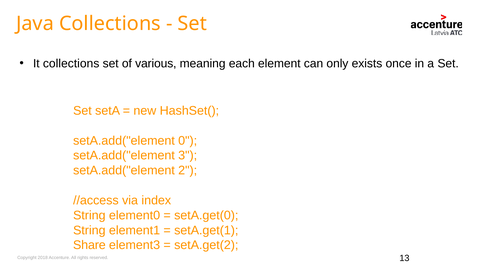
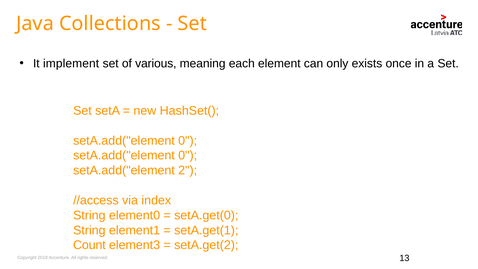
It collections: collections -> implement (71, 64)
3: 3 -> 0 (188, 155)
Share: Share -> Count (89, 245)
